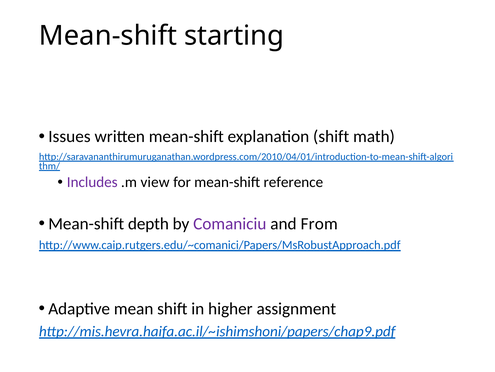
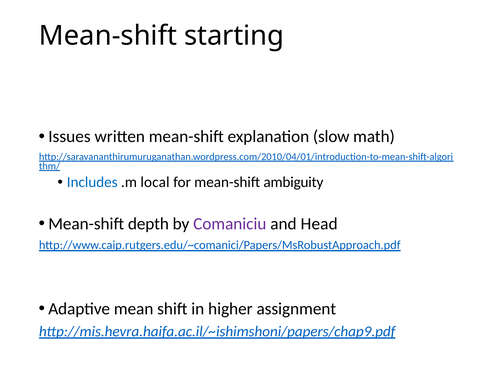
explanation shift: shift -> slow (331, 136)
Includes colour: purple -> blue (92, 182)
view: view -> local (155, 182)
reference: reference -> ambiguity (293, 182)
From: From -> Head (319, 223)
